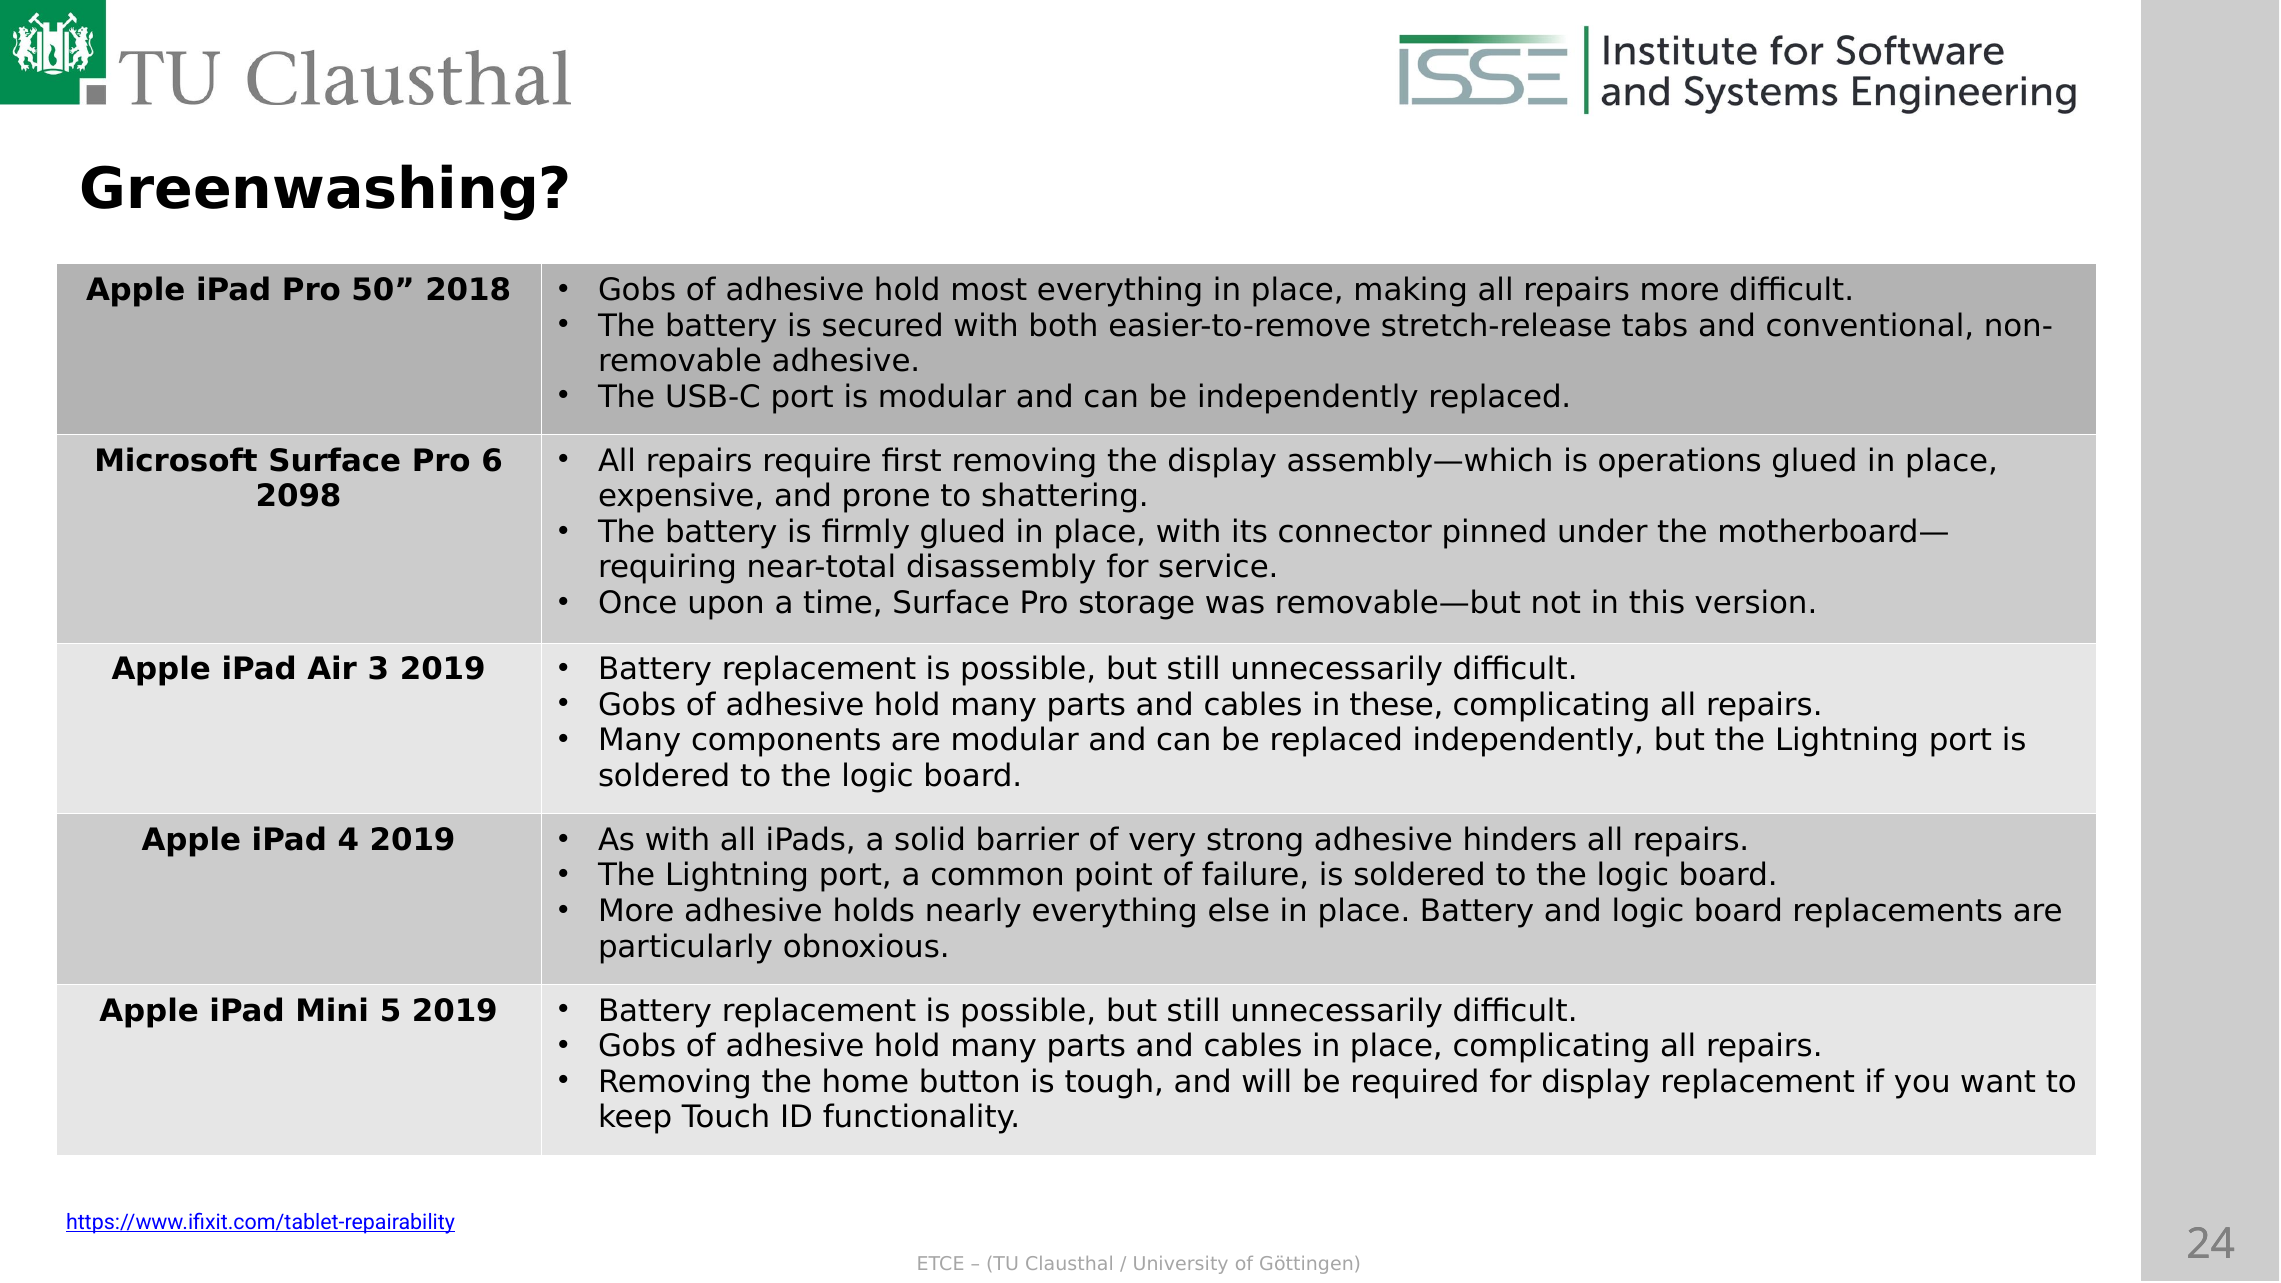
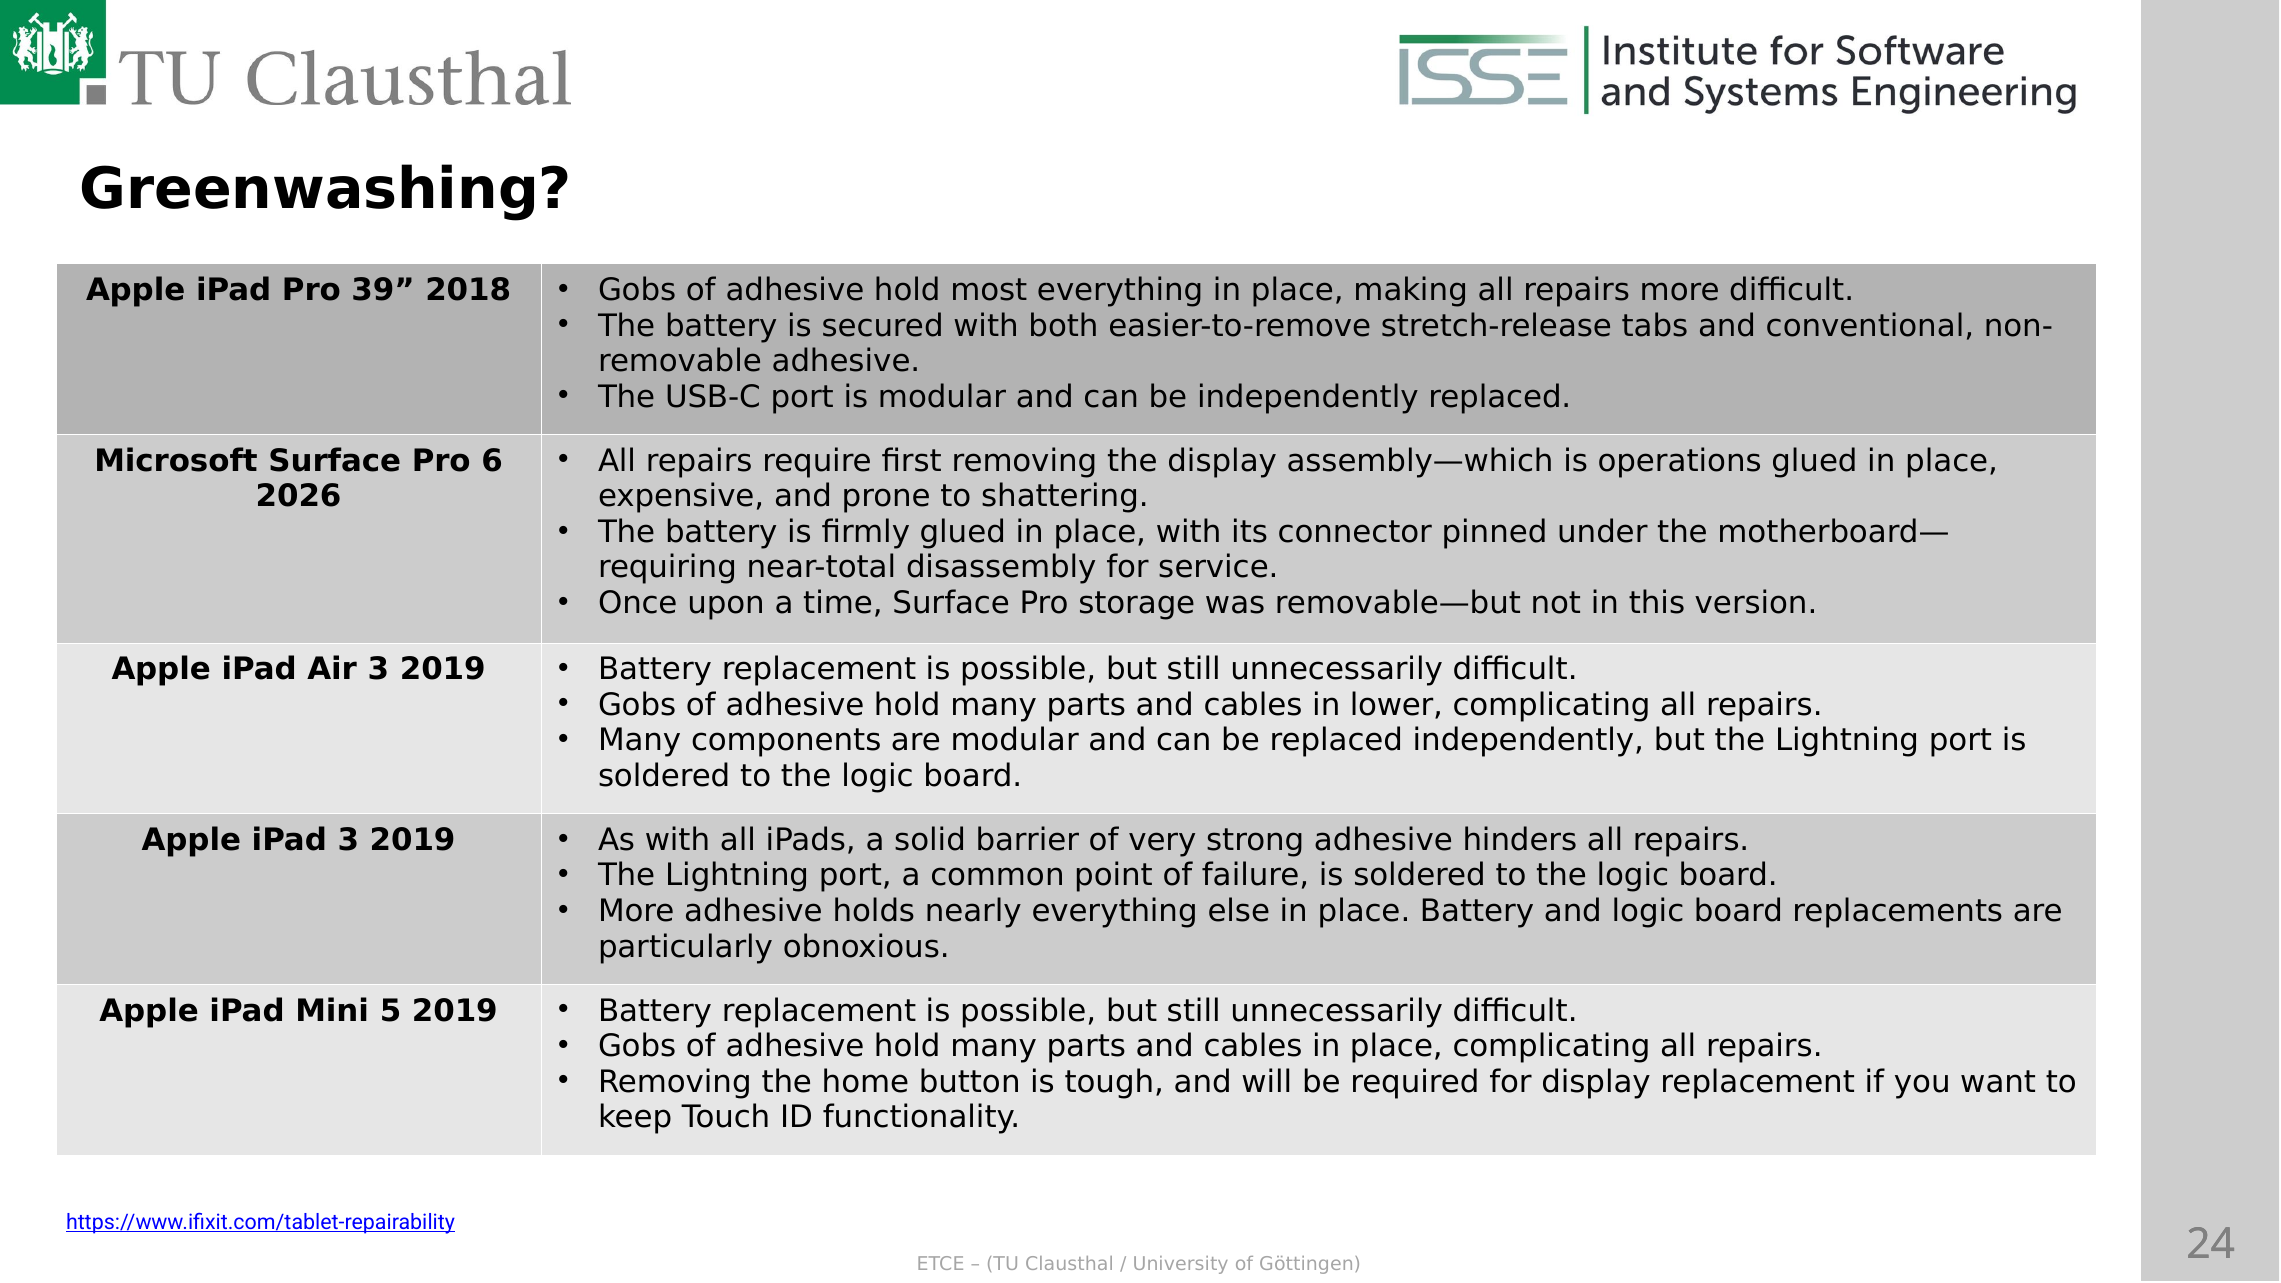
50: 50 -> 39 (383, 290)
2098: 2098 -> 2026 (299, 497)
these: these -> lower (1396, 705)
iPad 4: 4 -> 3 (348, 840)
